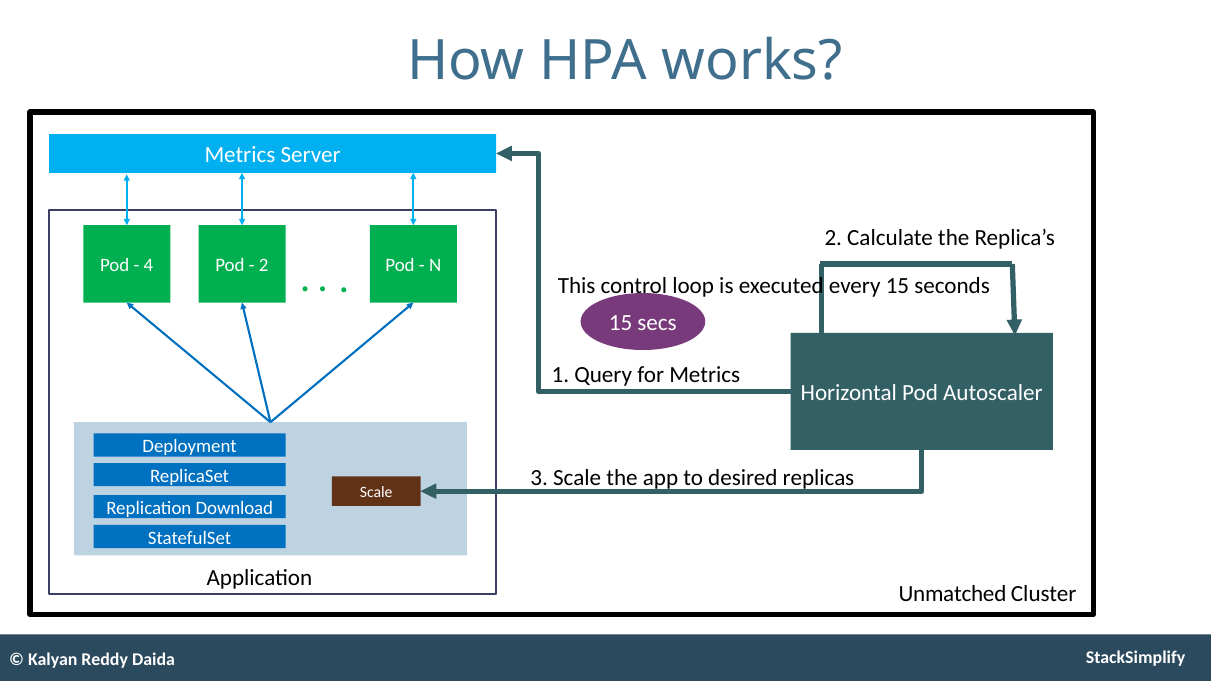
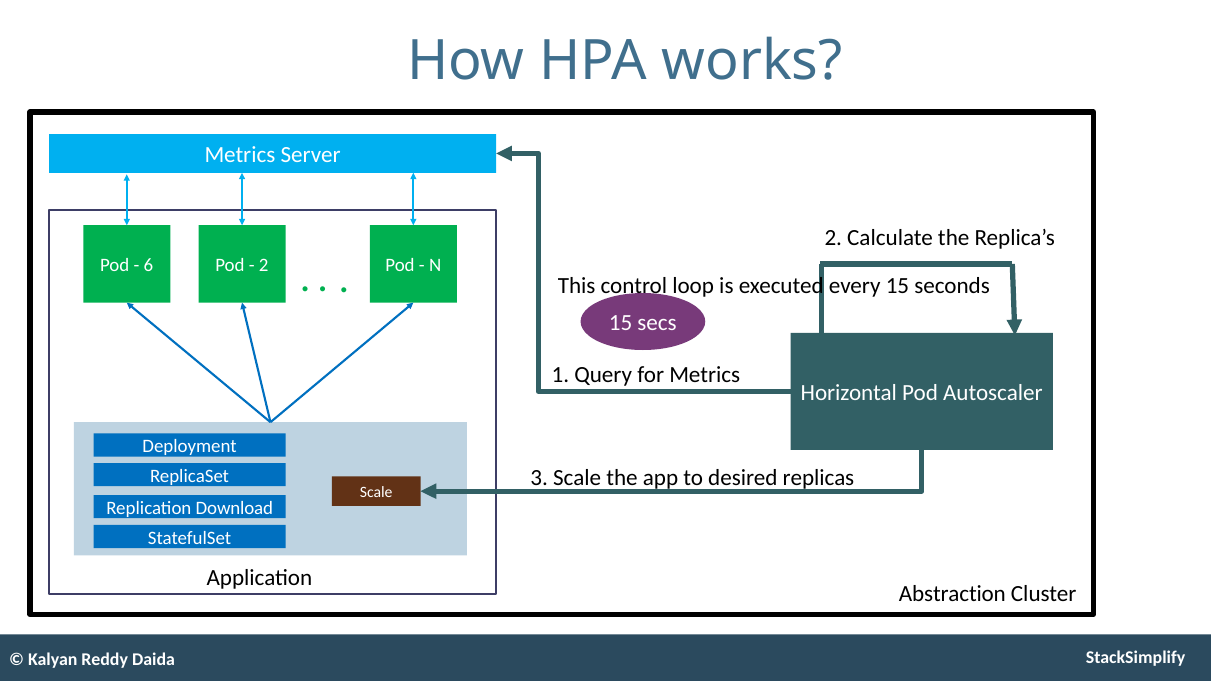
4: 4 -> 6 (149, 265)
Unmatched: Unmatched -> Abstraction (952, 594)
